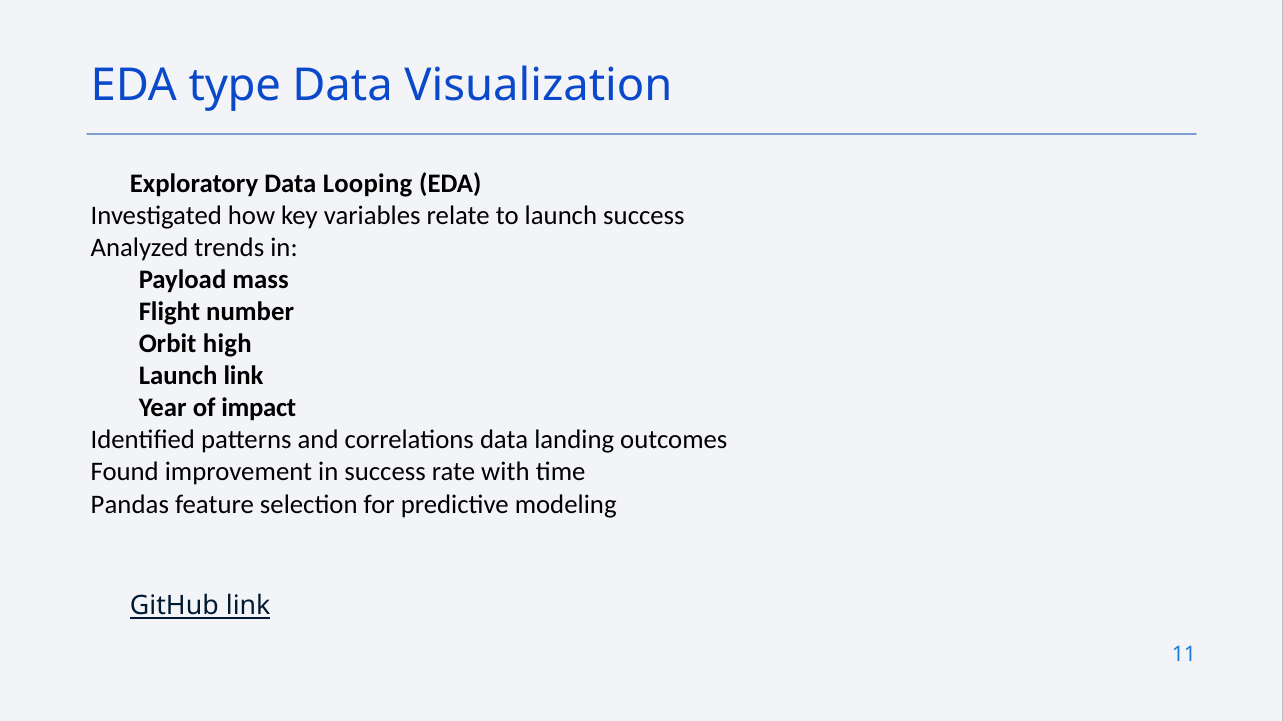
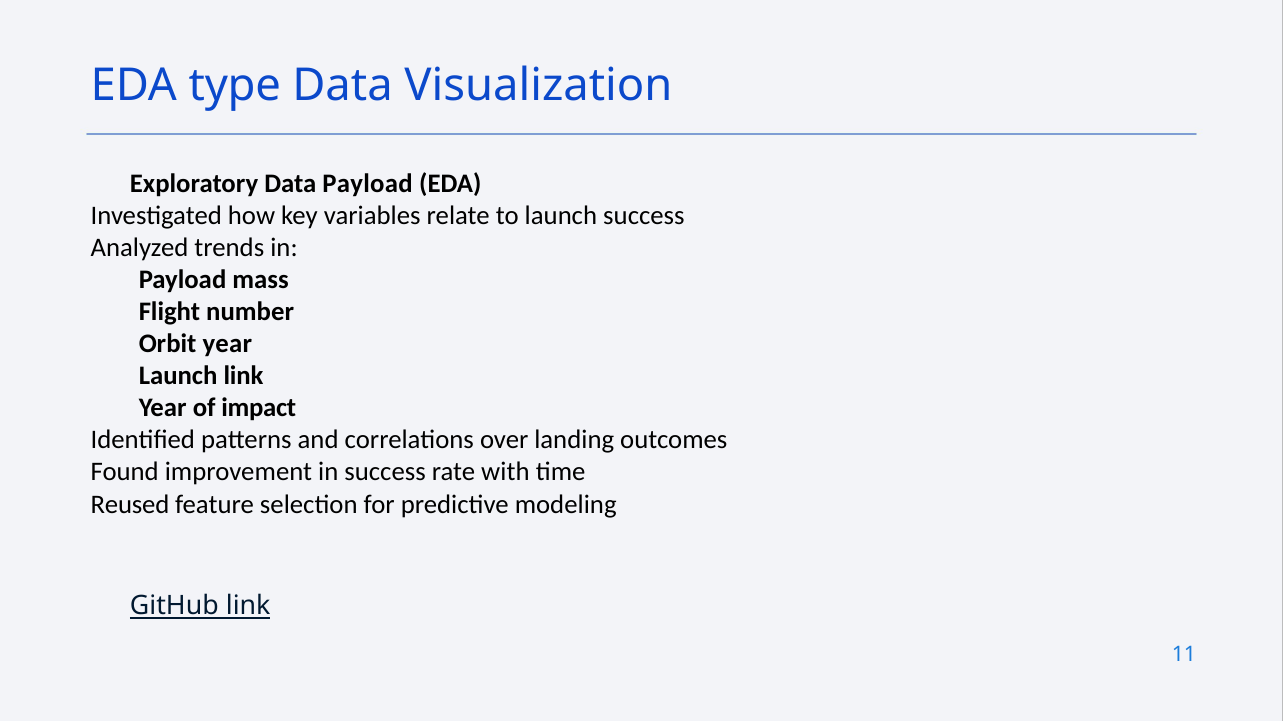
Data Looping: Looping -> Payload (368, 184)
Orbit high: high -> year (227, 344)
correlations data: data -> over (504, 441)
Pandas: Pandas -> Reused (130, 505)
